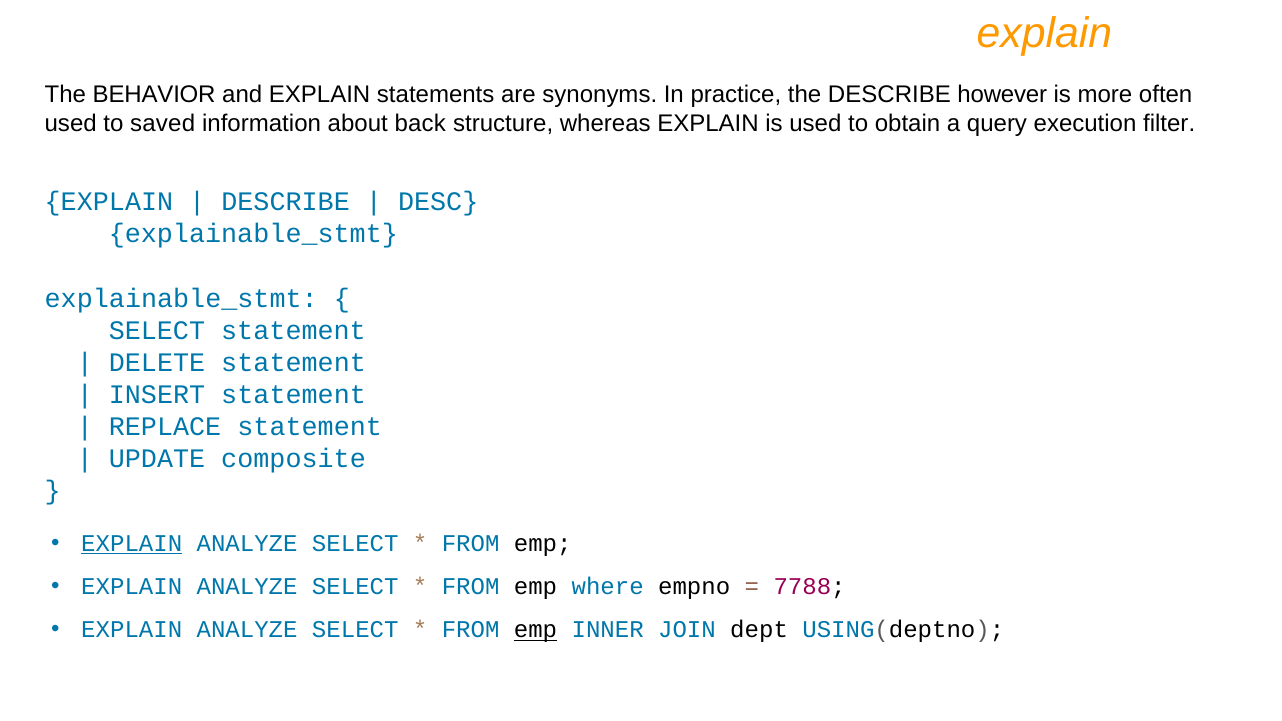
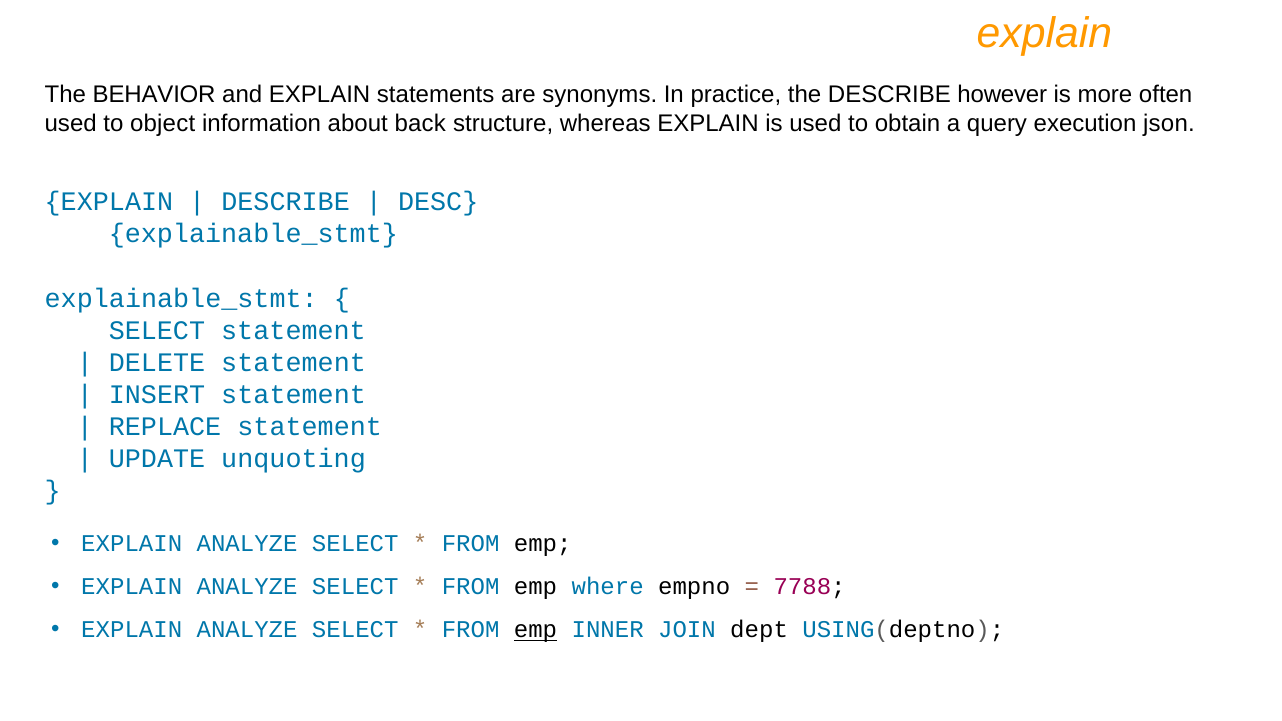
saved: saved -> object (163, 124)
filter: filter -> json (1169, 124)
composite: composite -> unquoting (294, 459)
EXPLAIN underline: present -> none (132, 543)
